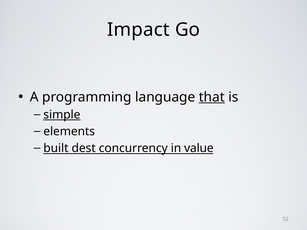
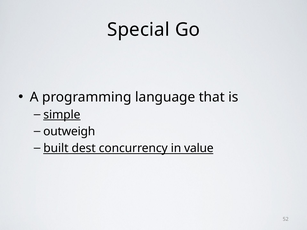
Impact: Impact -> Special (138, 30)
that underline: present -> none (212, 97)
elements: elements -> outweigh (69, 132)
